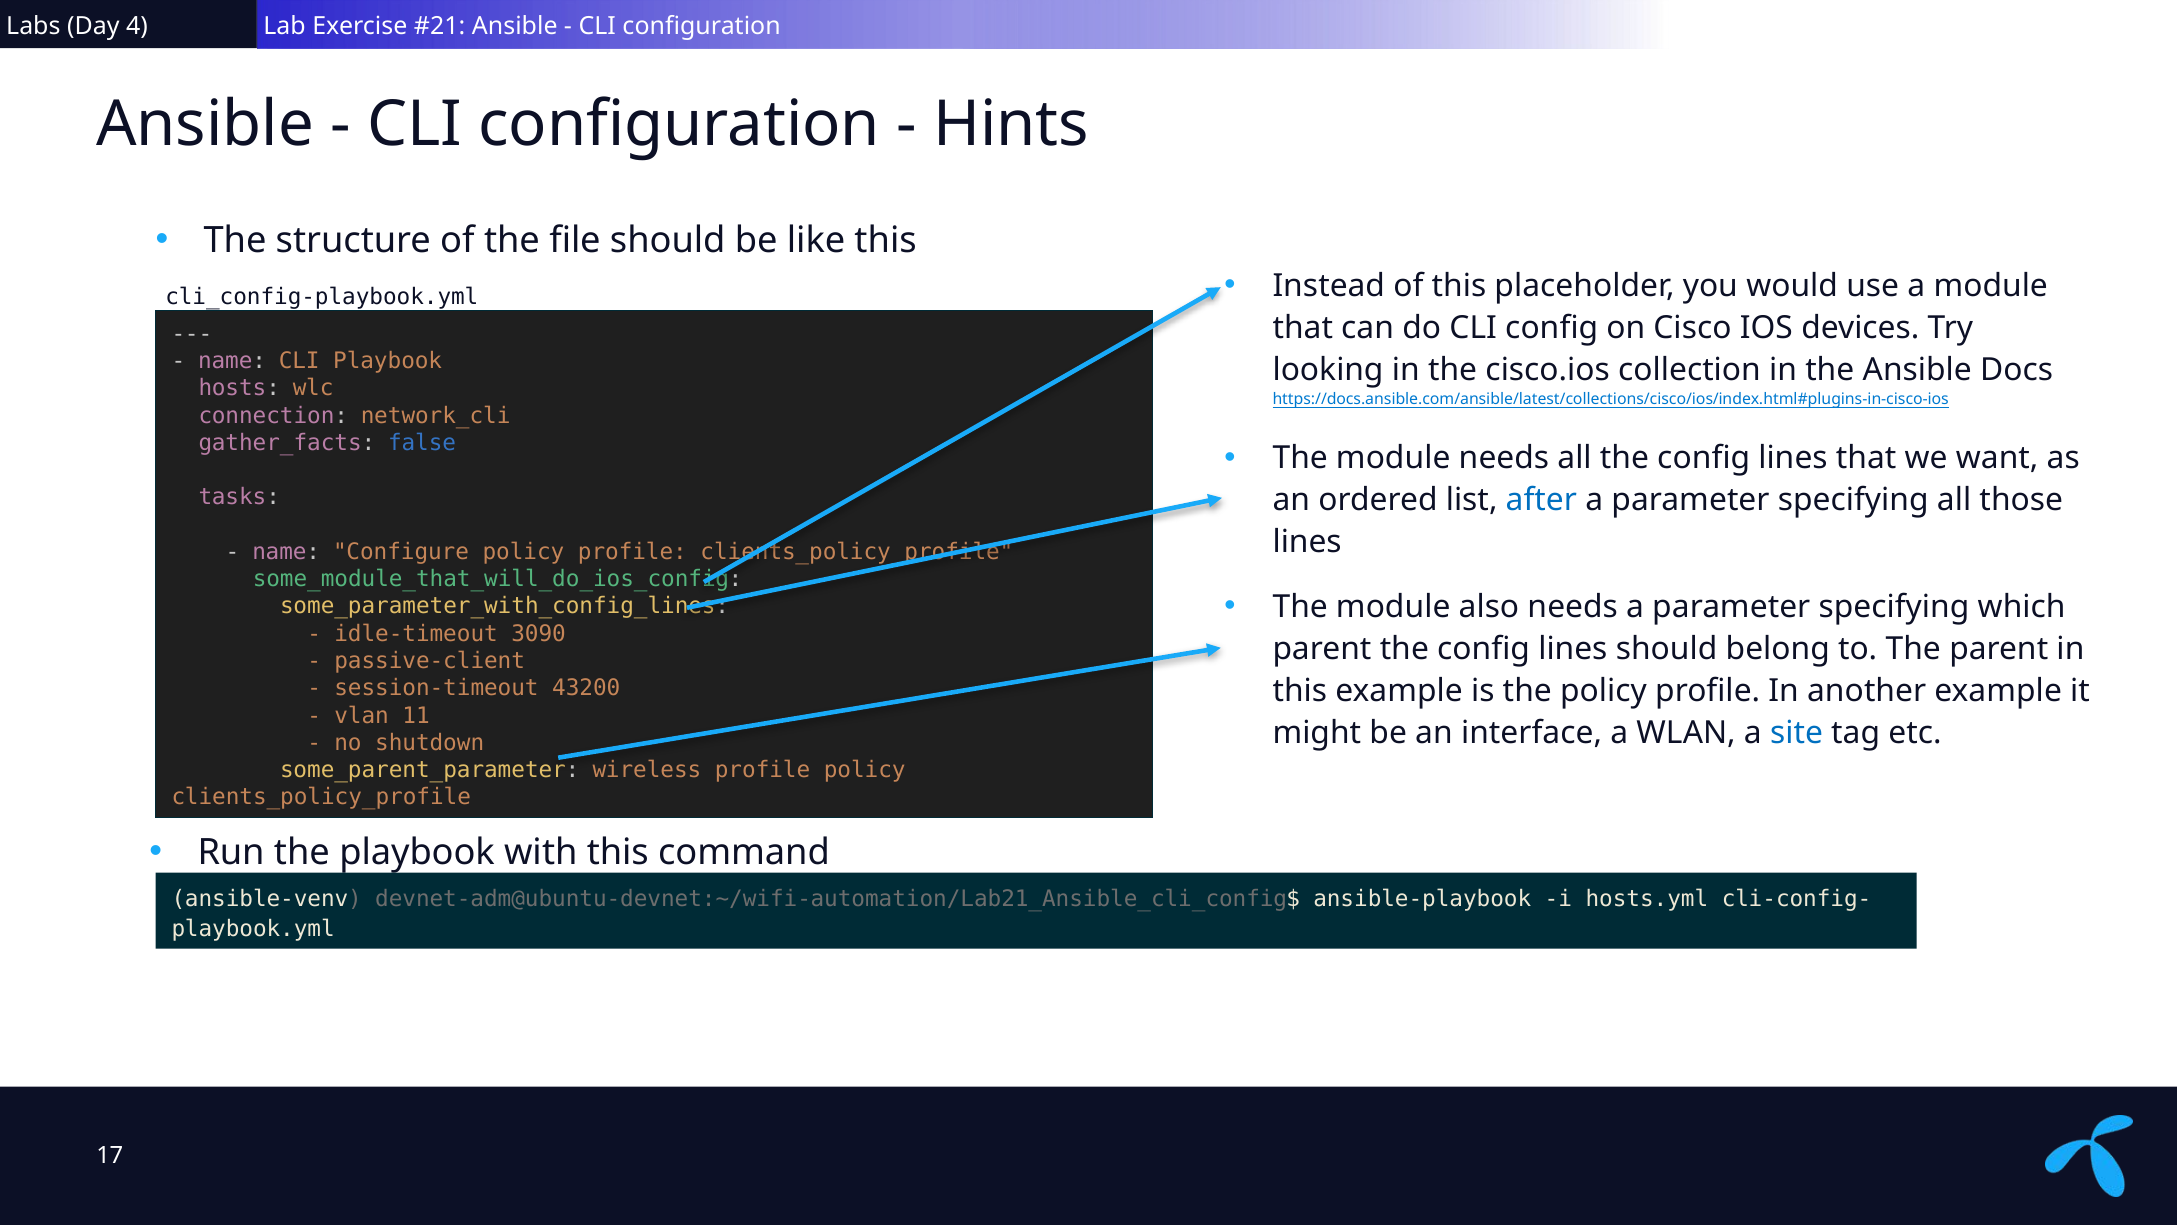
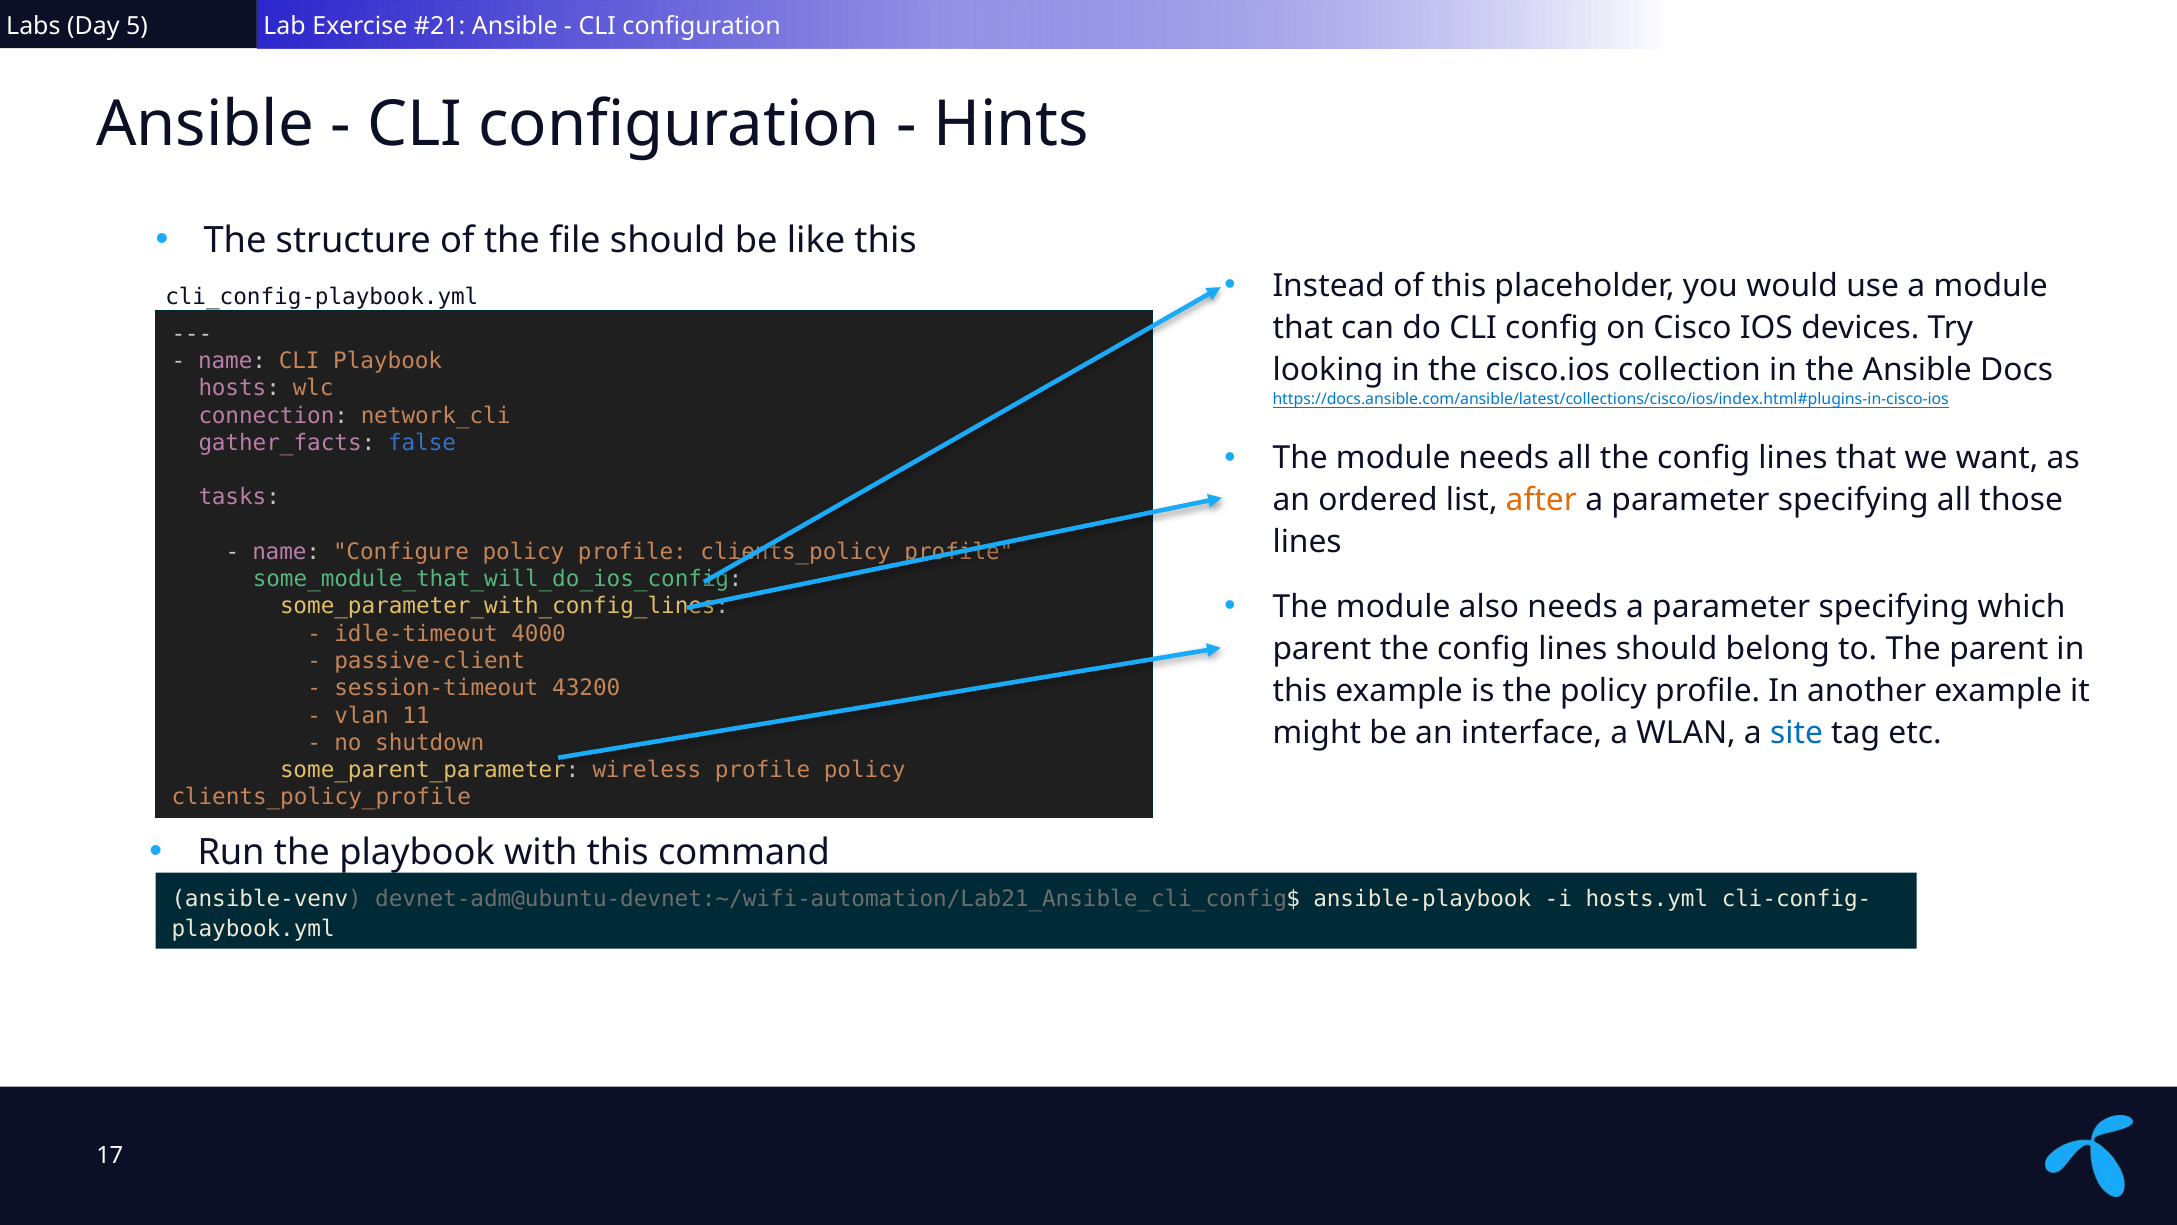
4: 4 -> 5 (137, 26)
after colour: blue -> orange (1541, 500)
3090: 3090 -> 4000 (539, 634)
